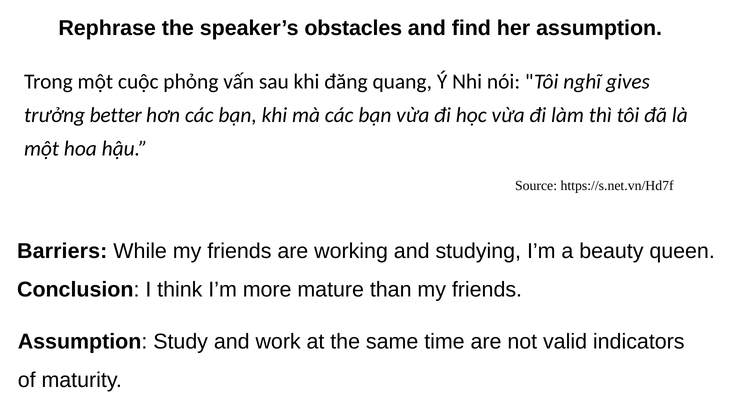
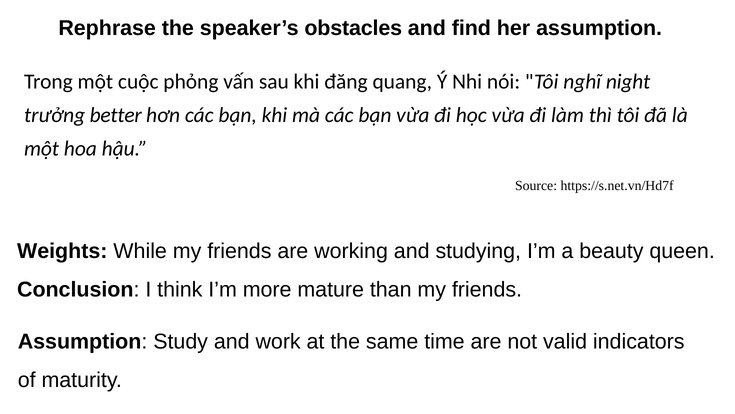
gives: gives -> night (628, 82)
Barriers: Barriers -> Weights (62, 251)
